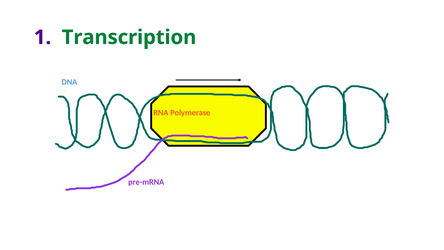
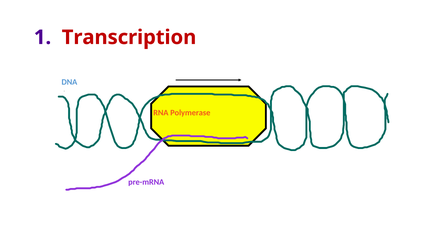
Transcription colour: green -> red (129, 37)
